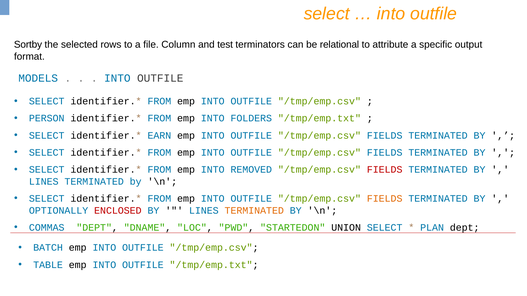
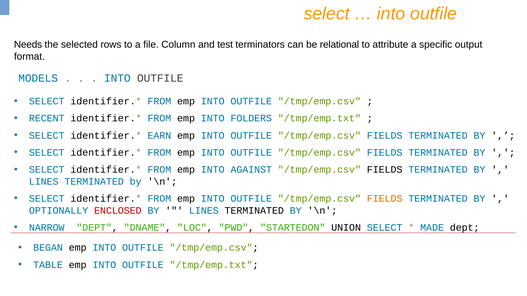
Sortby: Sortby -> Needs (28, 45)
PERSON: PERSON -> RECENT (47, 119)
REMOVED: REMOVED -> AGAINST (251, 170)
FIELDS colour: red -> black (385, 170)
TERMINATED colour: orange -> black (254, 211)
COMMAS: COMMAS -> NARROW (47, 228)
PLAN: PLAN -> MADE (432, 228)
BATCH: BATCH -> BEGAN (48, 248)
